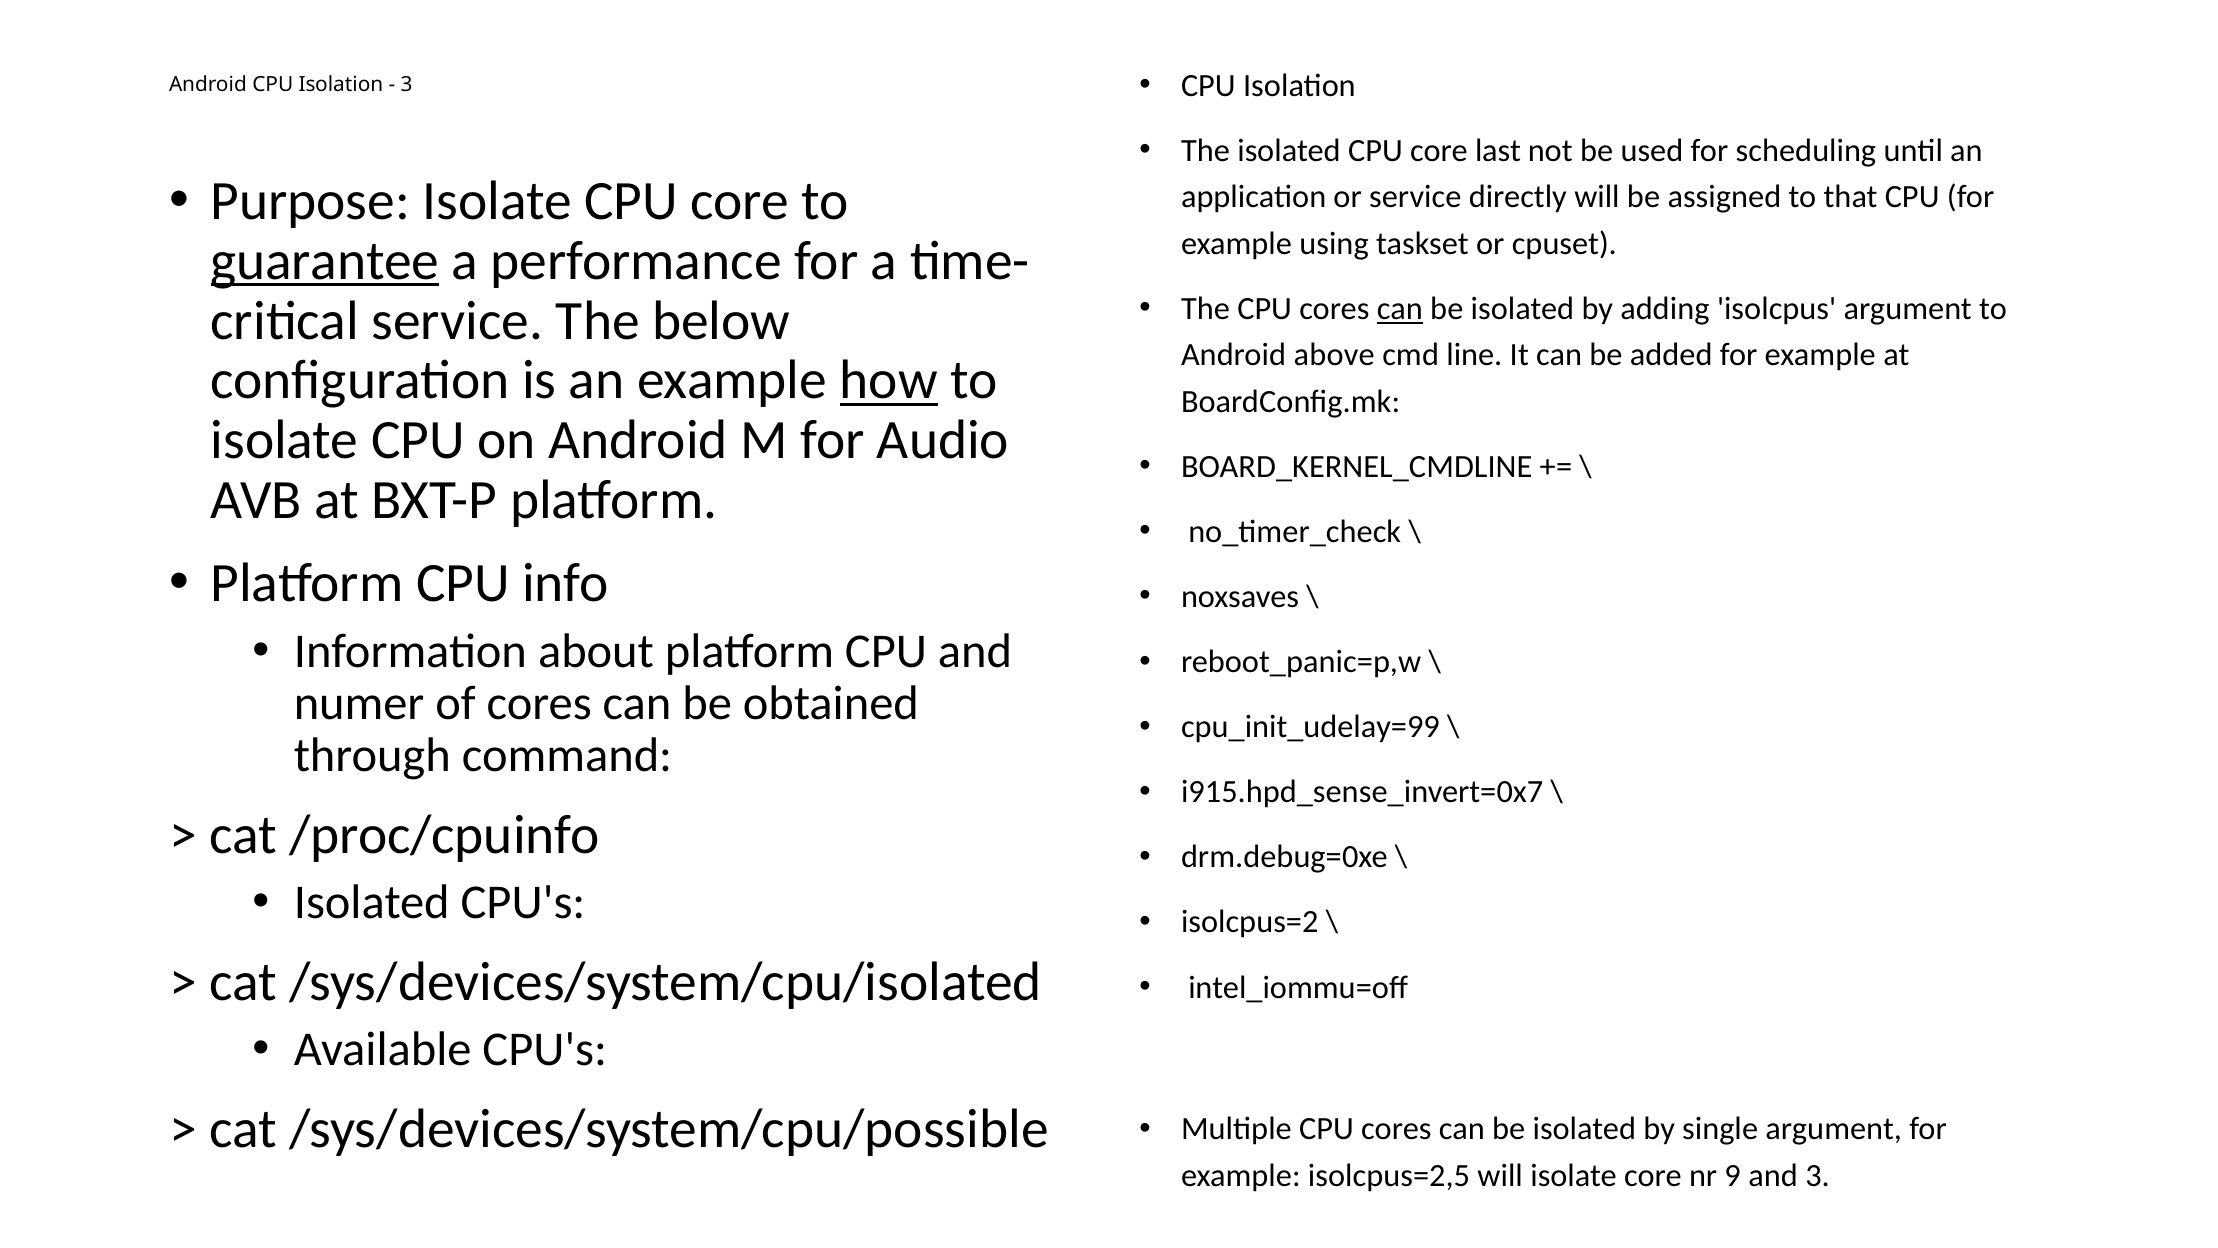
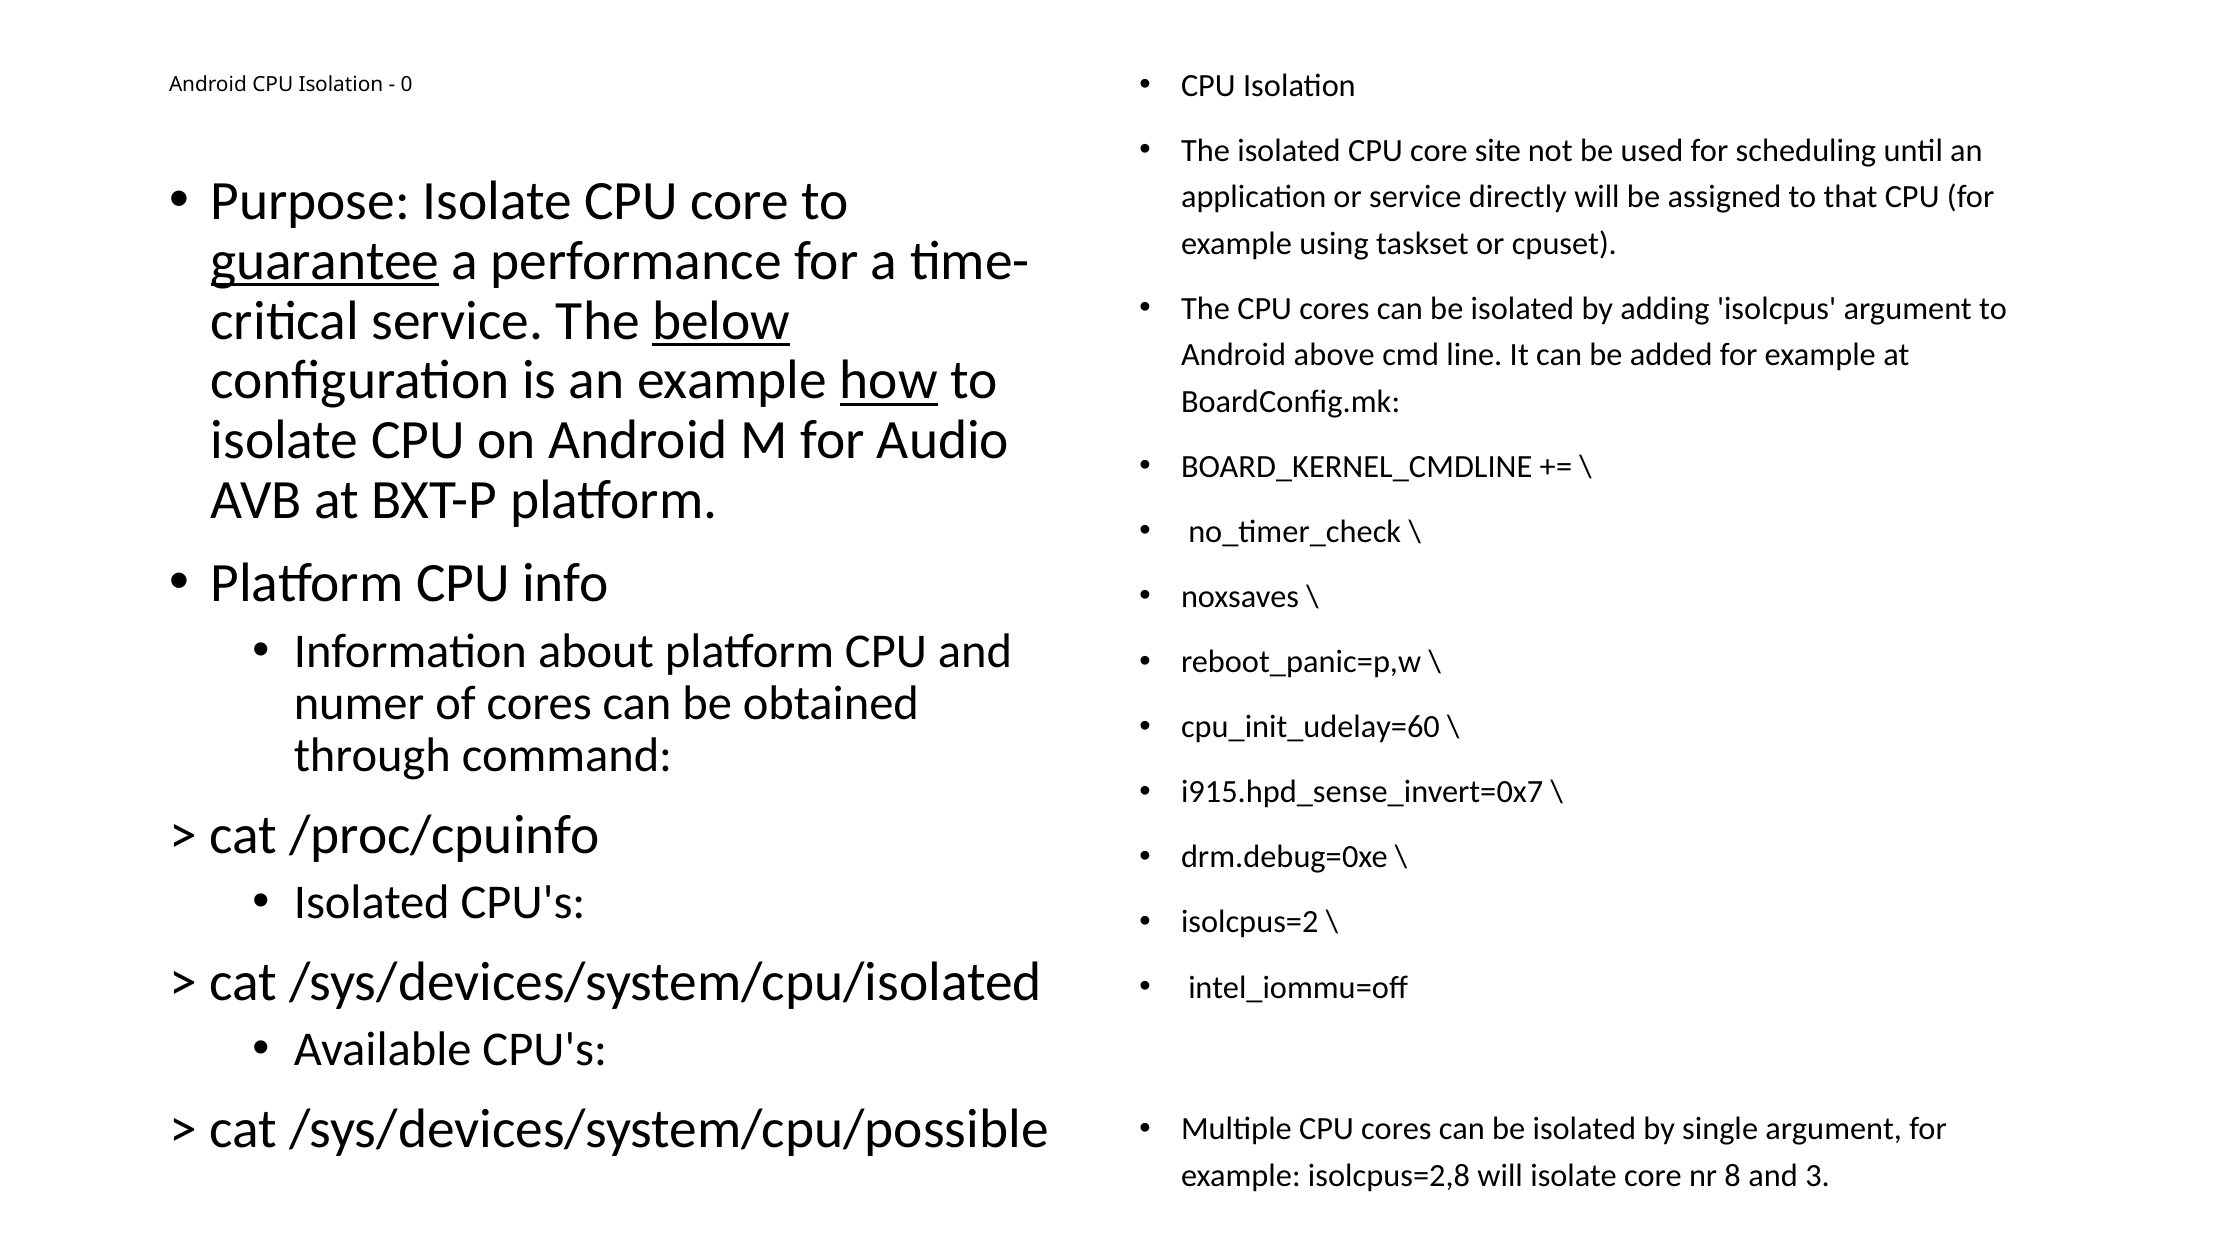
3: 3 -> 0 (407, 84)
last: last -> site (1498, 150)
can underline: present -> none (1400, 309)
below underline: none -> present (721, 321)
cpu_init_udelay=99: cpu_init_udelay=99 -> cpu_init_udelay=60 (1310, 727)
isolcpus=2,5: isolcpus=2,5 -> isolcpus=2,8 (1389, 1175)
9: 9 -> 8 (1733, 1175)
